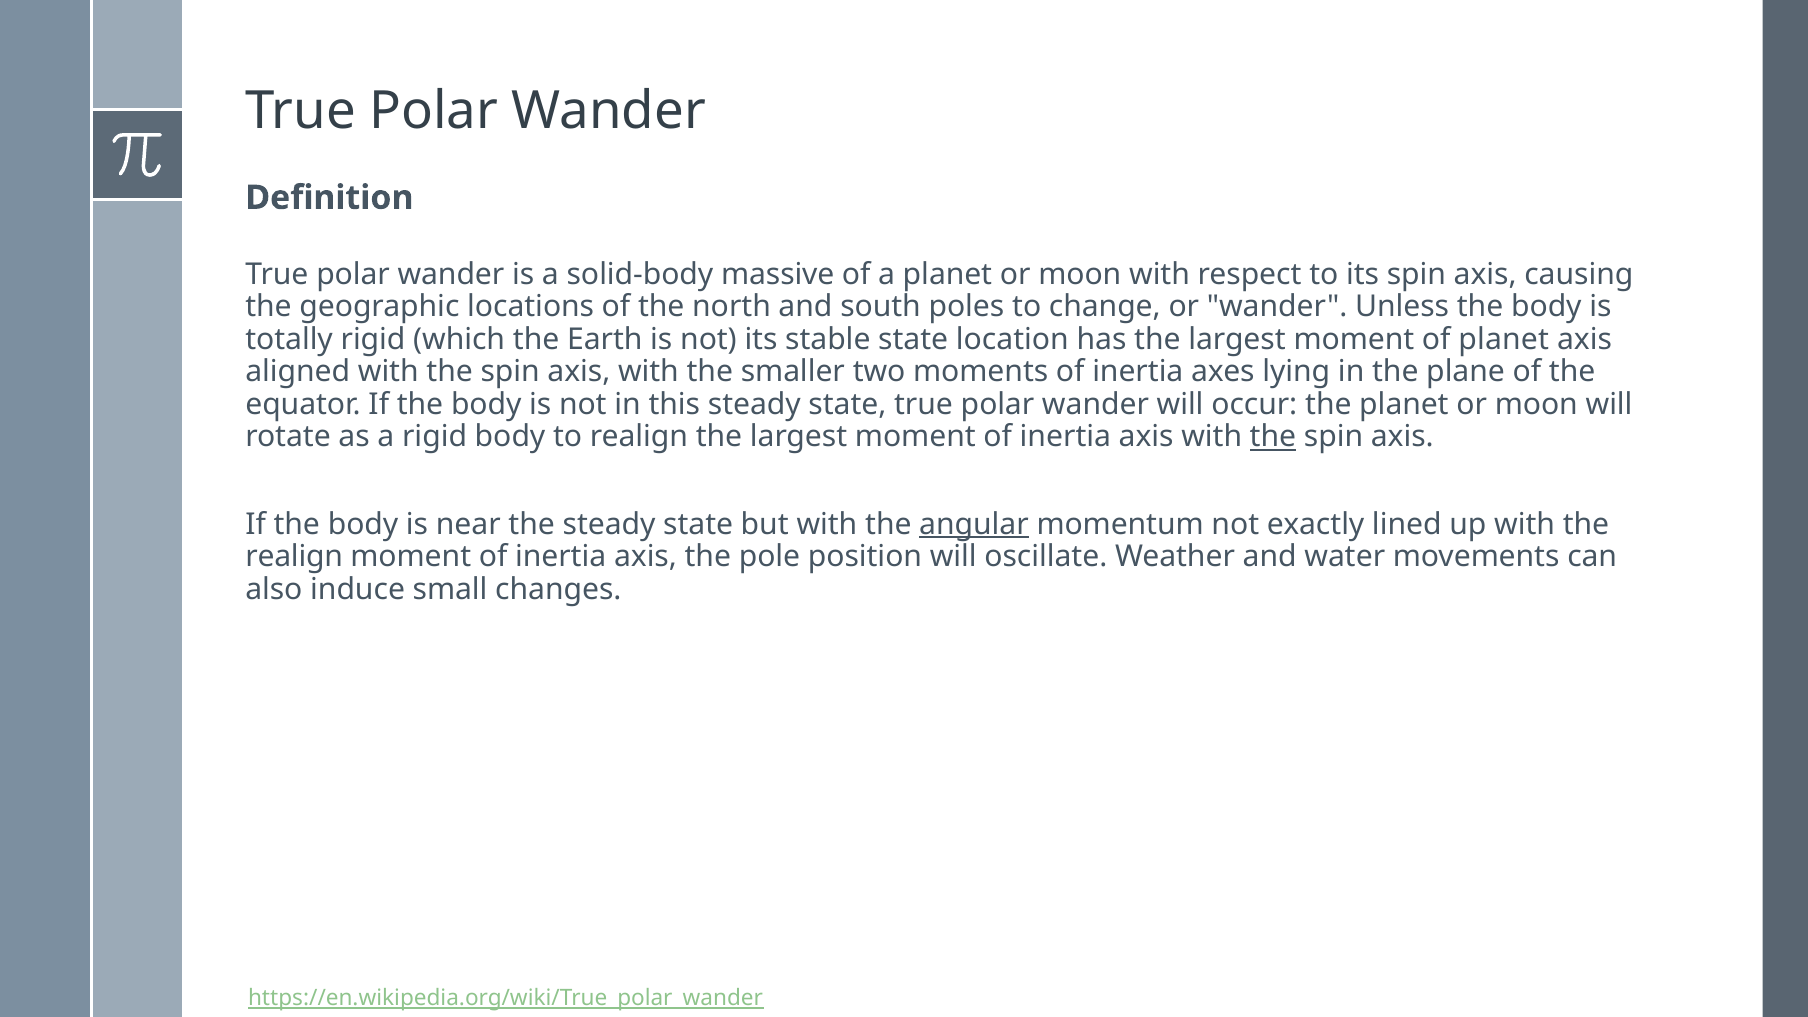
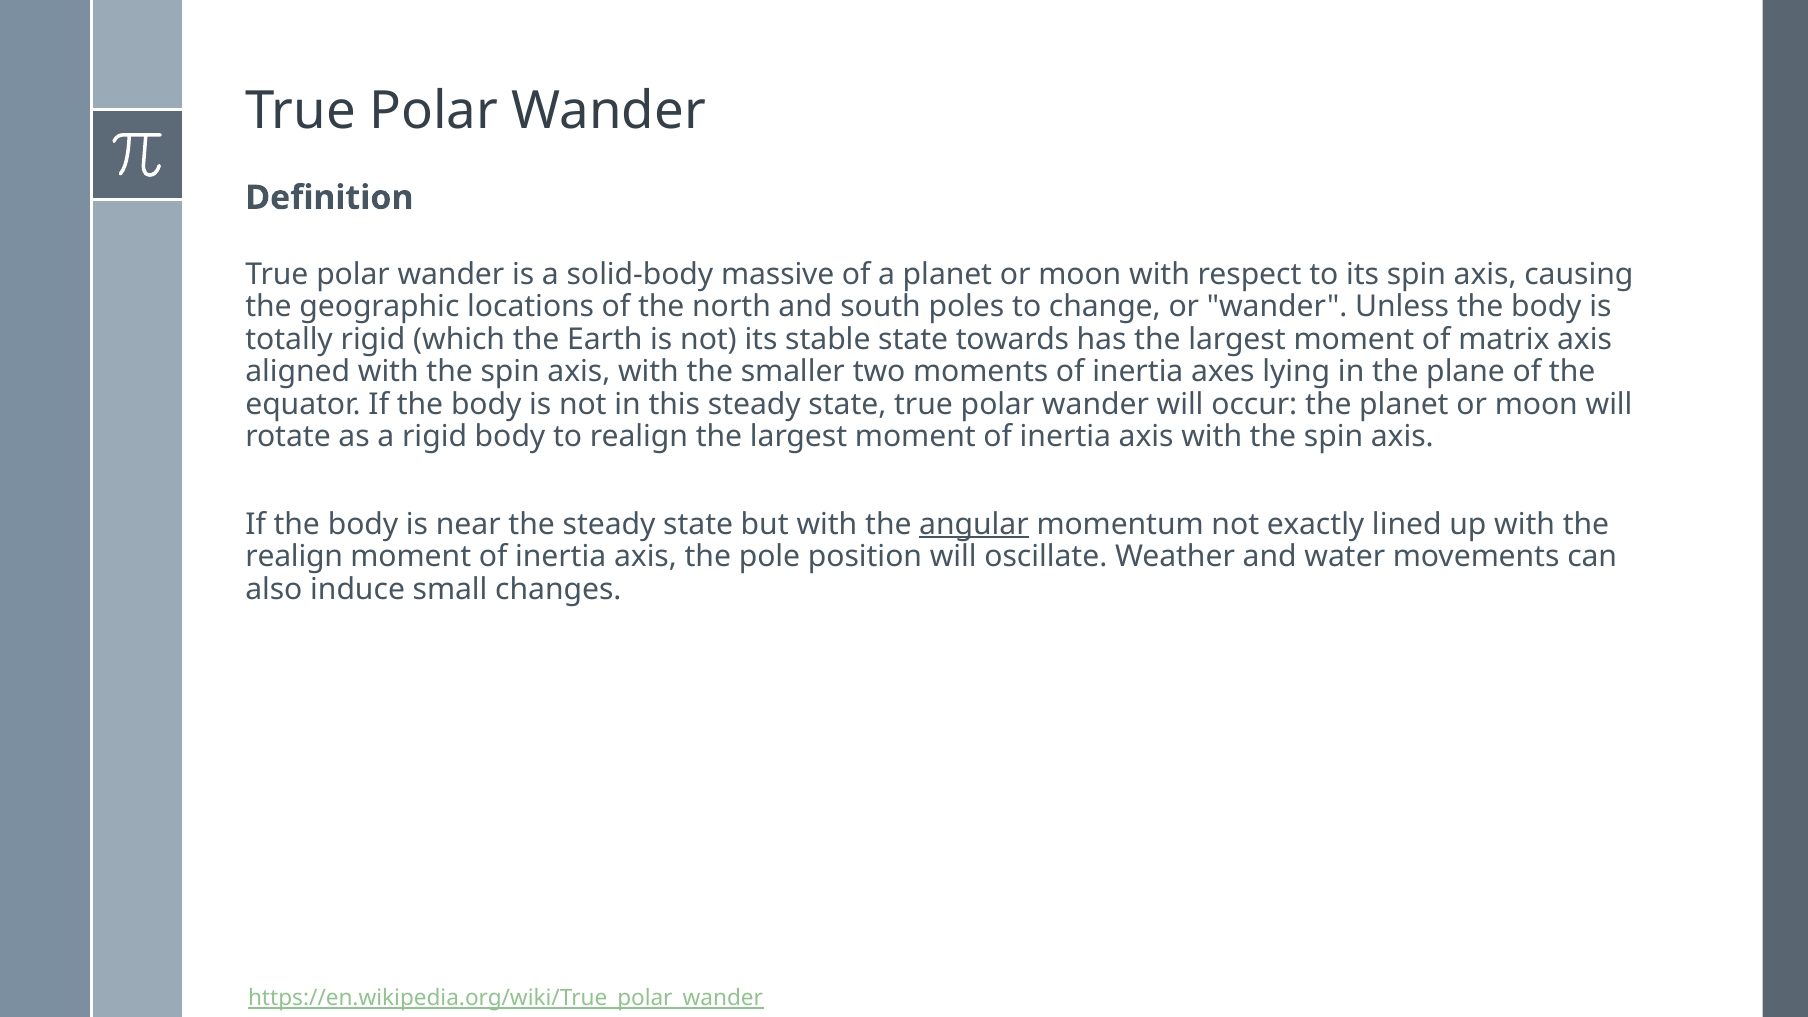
location: location -> towards (1012, 339)
of planet: planet -> matrix (1504, 339)
the underline: present -> none (1273, 437)
